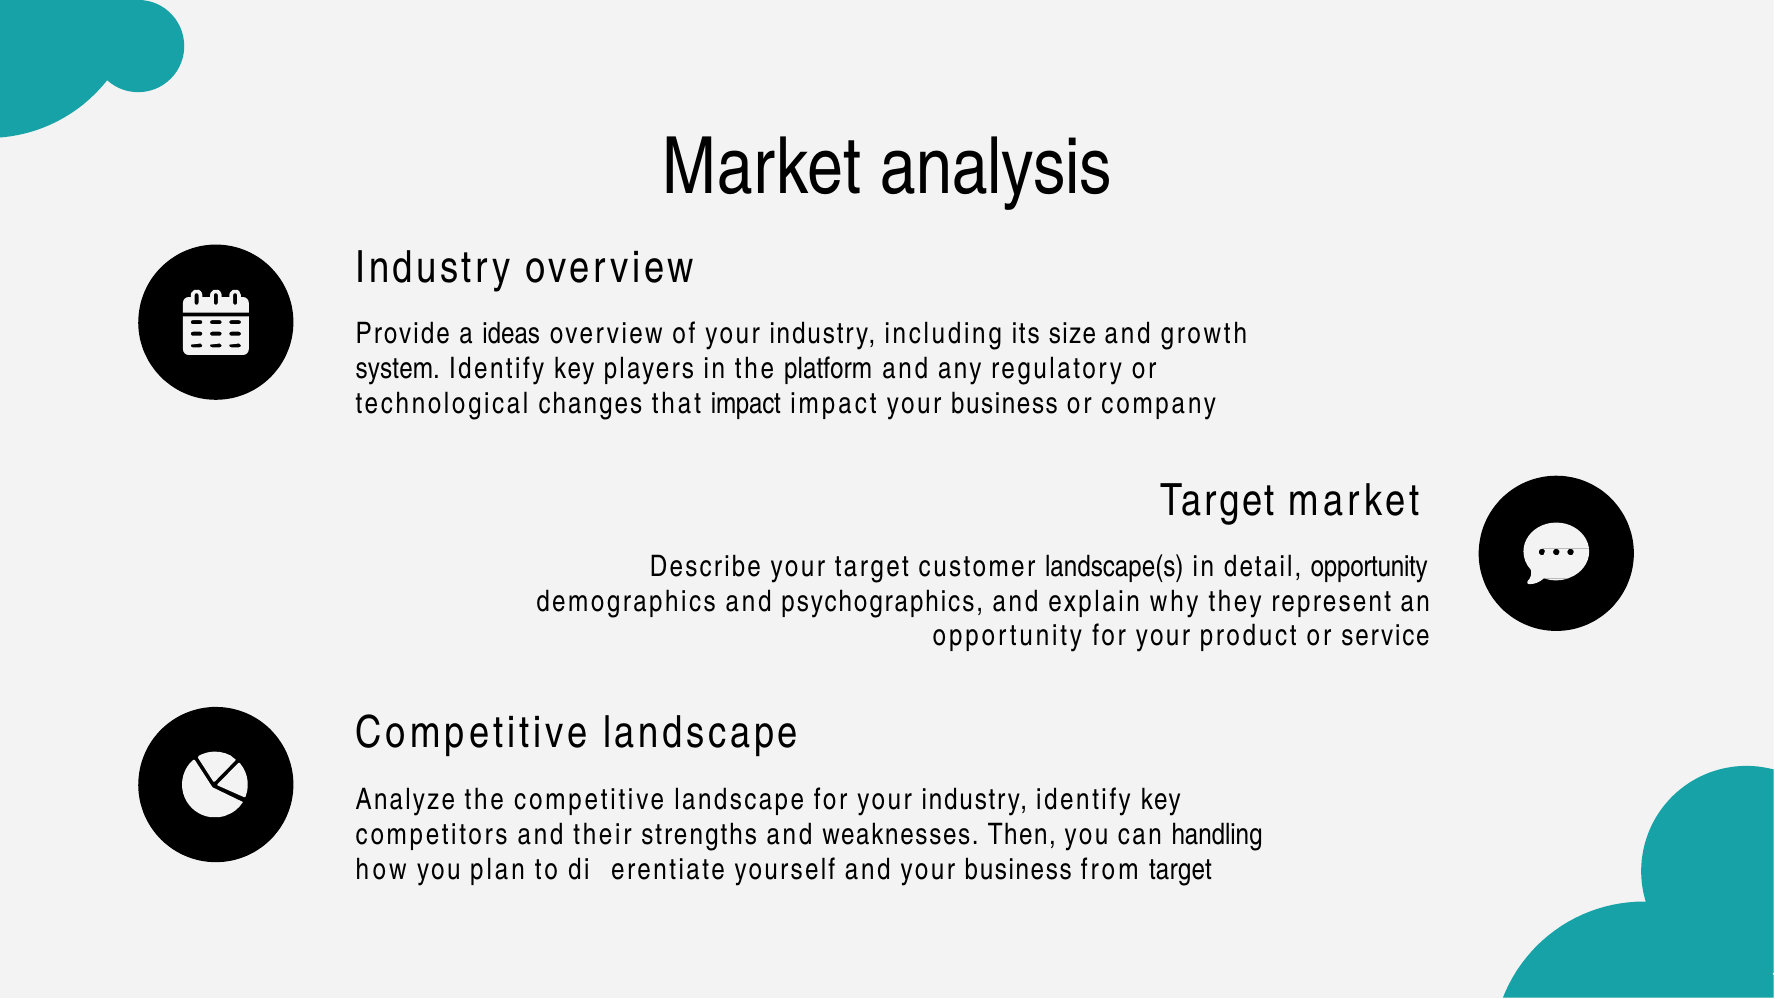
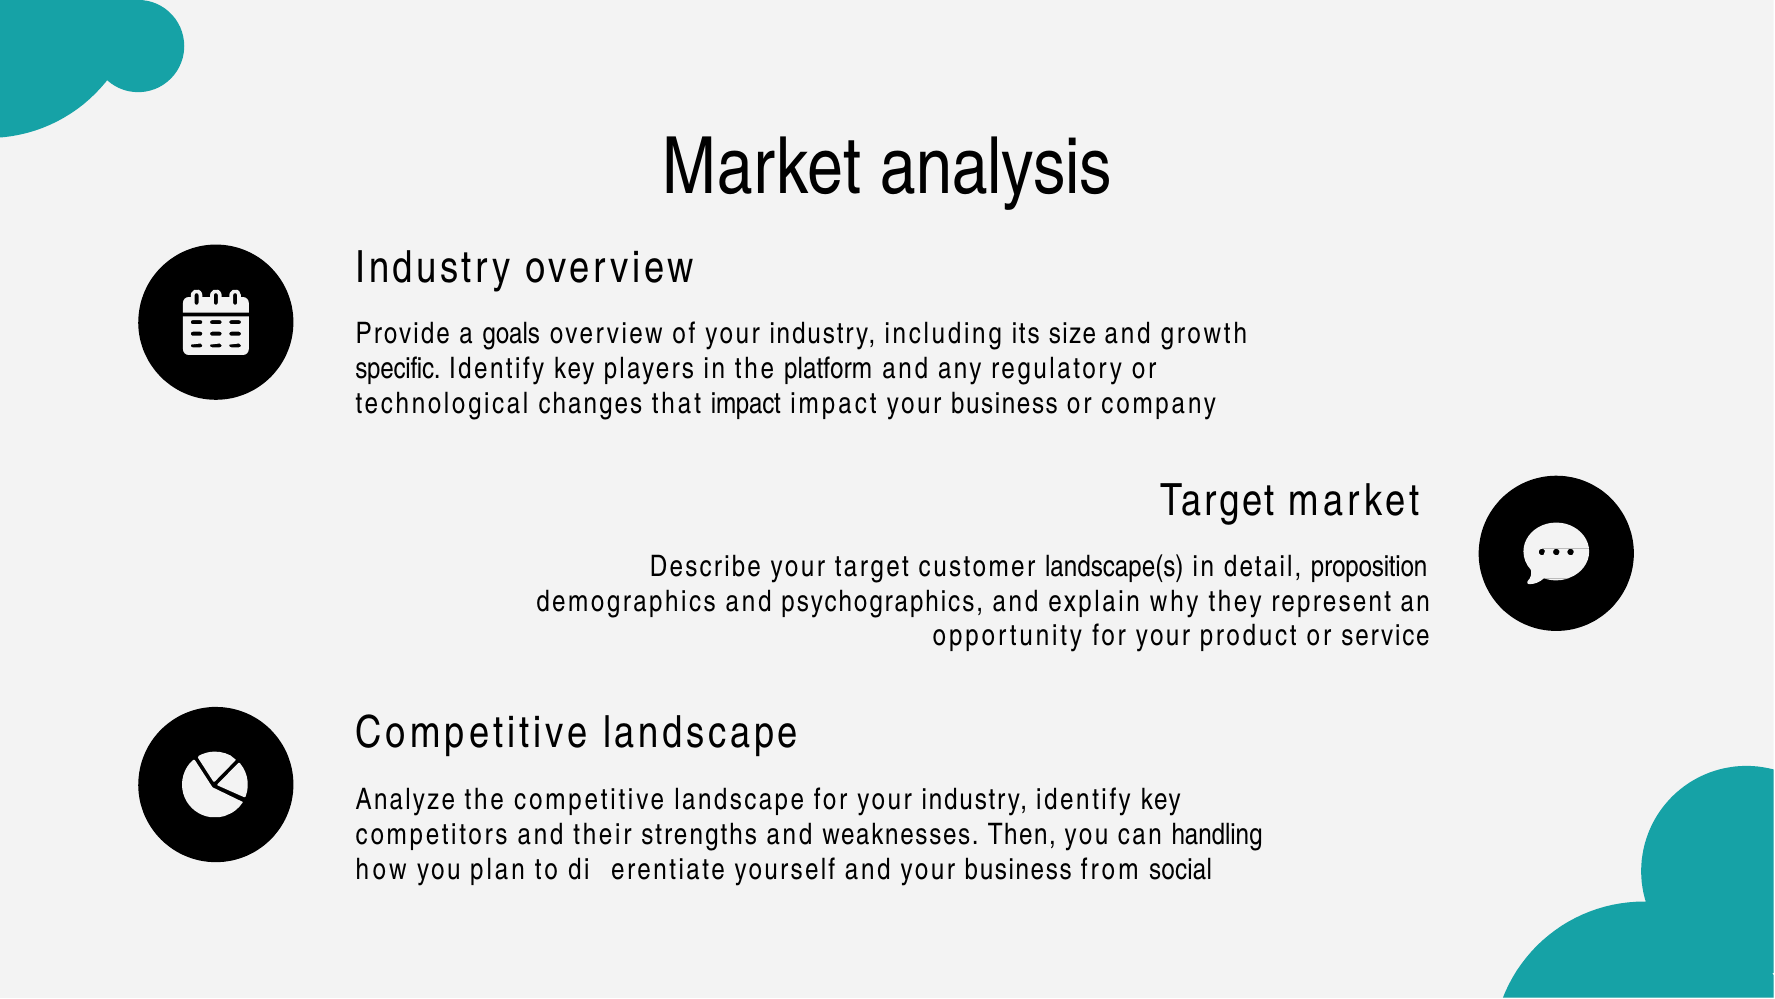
ideas: ideas -> goals (511, 334)
system: system -> specific (398, 369)
detail opportunity: opportunity -> proposition (1369, 567)
from target: target -> social (1181, 869)
